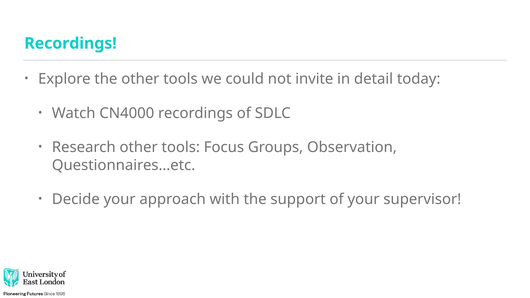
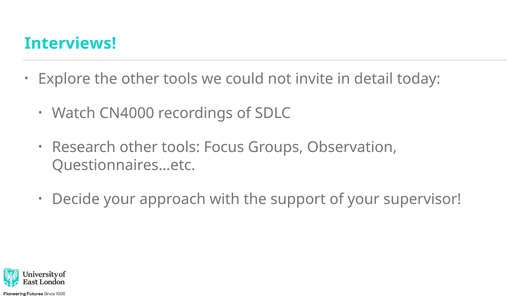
Recordings: Recordings -> Interviews (70, 43)
